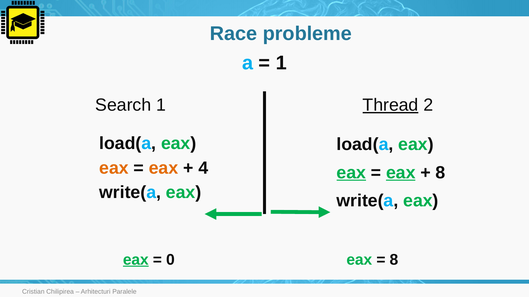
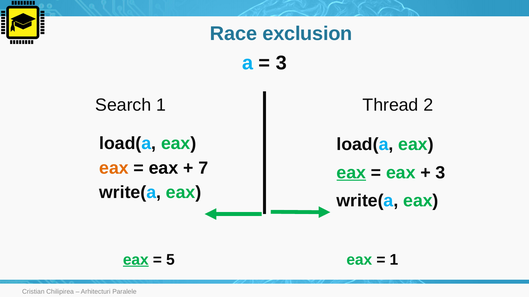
probleme: probleme -> exclusion (307, 34)
1: 1 -> 3 (281, 63)
Thread underline: present -> none (391, 105)
eax colour: orange -> black (164, 168)
4: 4 -> 7 (203, 168)
eax underline: present -> none (401, 173)
8: 8 -> 3 (441, 173)
0: 0 -> 5 (170, 260)
8: 8 -> 1 (394, 260)
